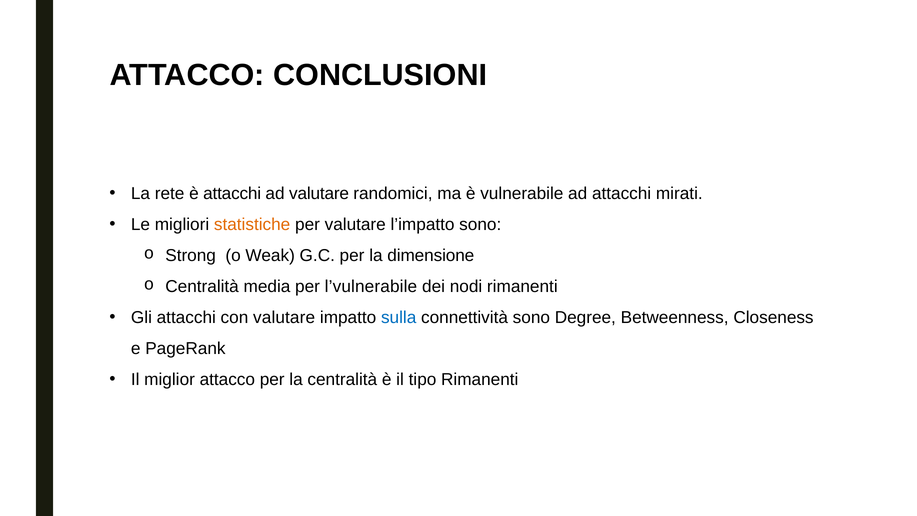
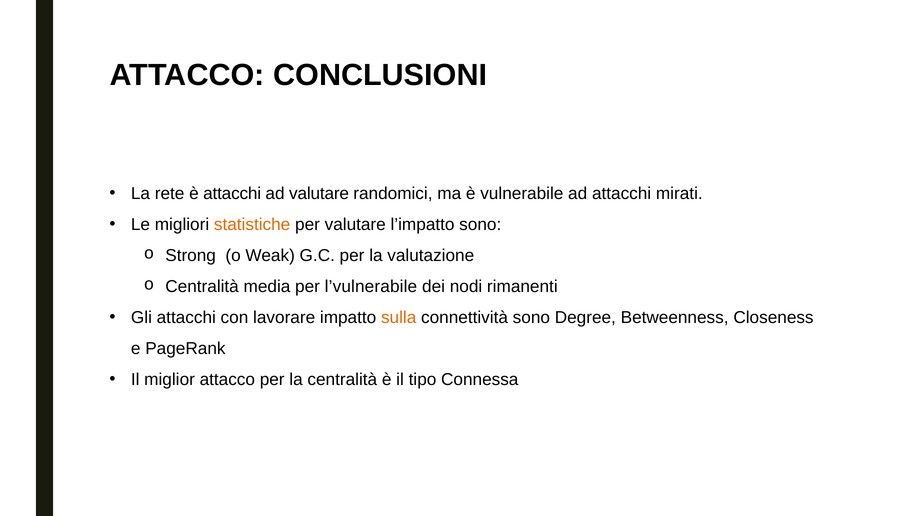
dimensione: dimensione -> valutazione (431, 255)
con valutare: valutare -> lavorare (284, 317)
sulla colour: blue -> orange (399, 317)
tipo Rimanenti: Rimanenti -> Connessa (480, 379)
